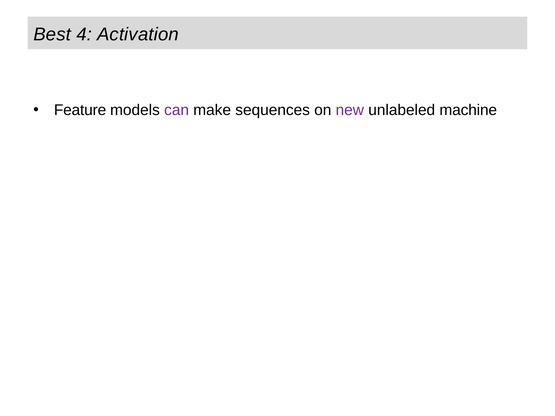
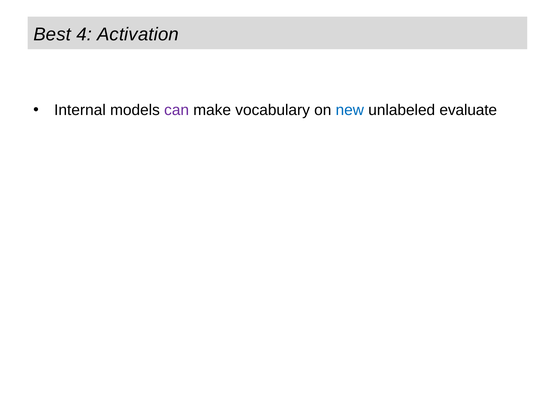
Feature: Feature -> Internal (80, 110)
sequences: sequences -> vocabulary (273, 110)
new colour: purple -> blue (350, 110)
machine: machine -> evaluate (468, 110)
